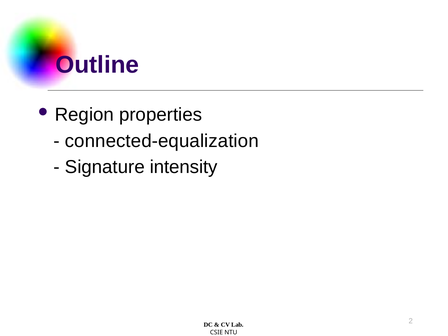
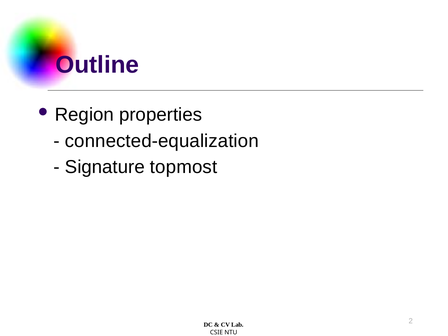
intensity: intensity -> topmost (184, 167)
